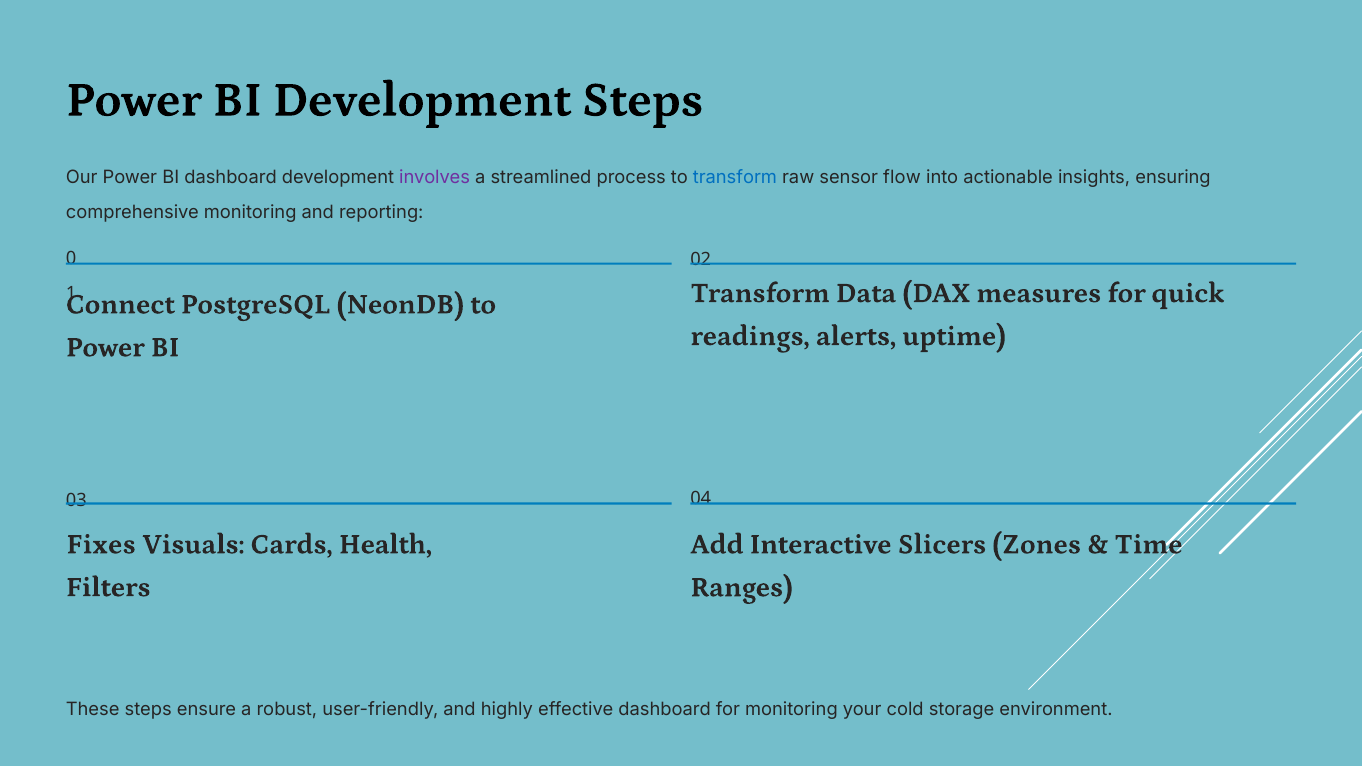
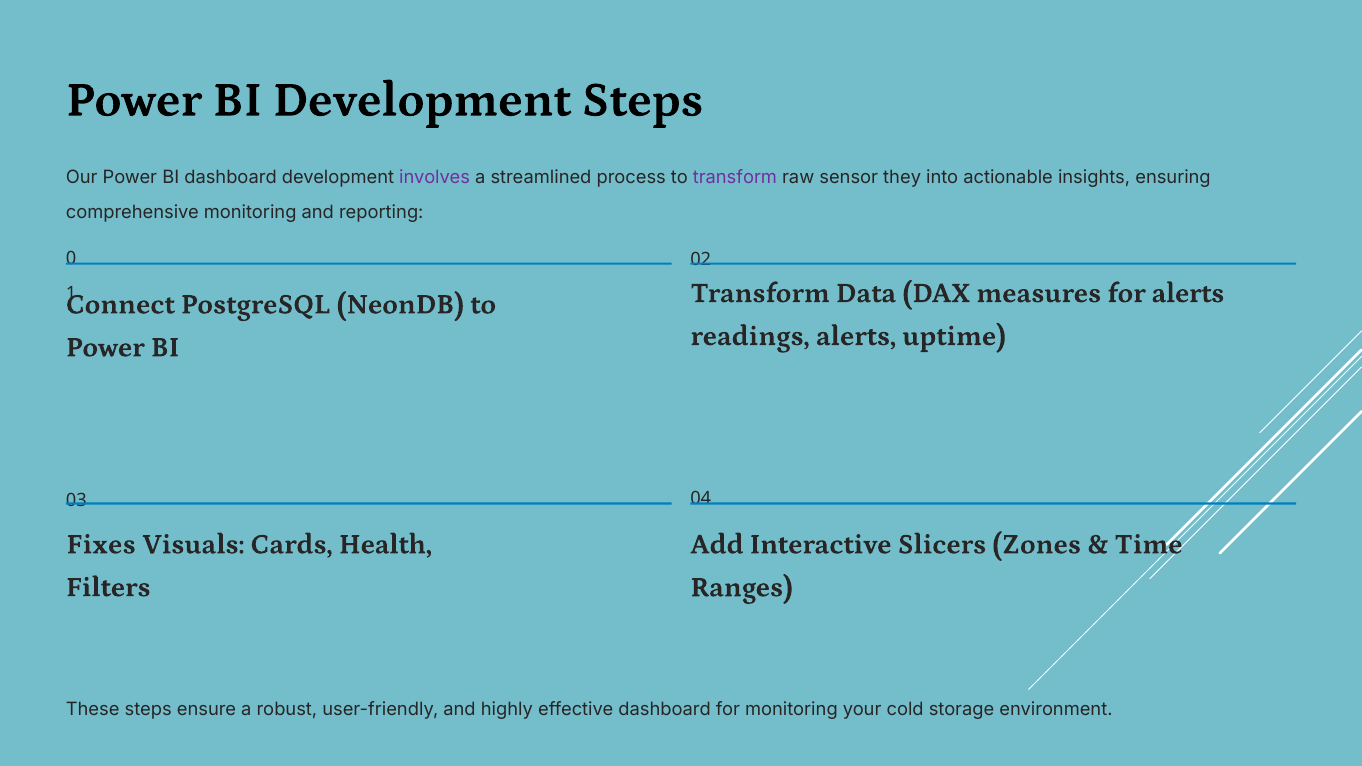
transform colour: blue -> purple (735, 177)
flow: flow -> they (902, 177)
for quick: quick -> alerts (1188, 293)
